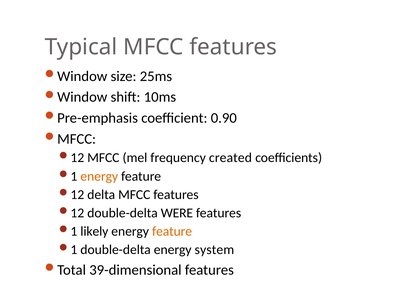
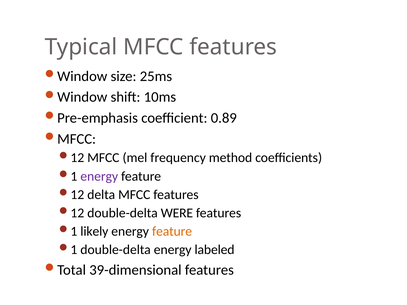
0.90: 0.90 -> 0.89 (224, 118)
created: created -> method (231, 158)
energy colour: orange -> purple (99, 176)
system: system -> labeled (215, 250)
